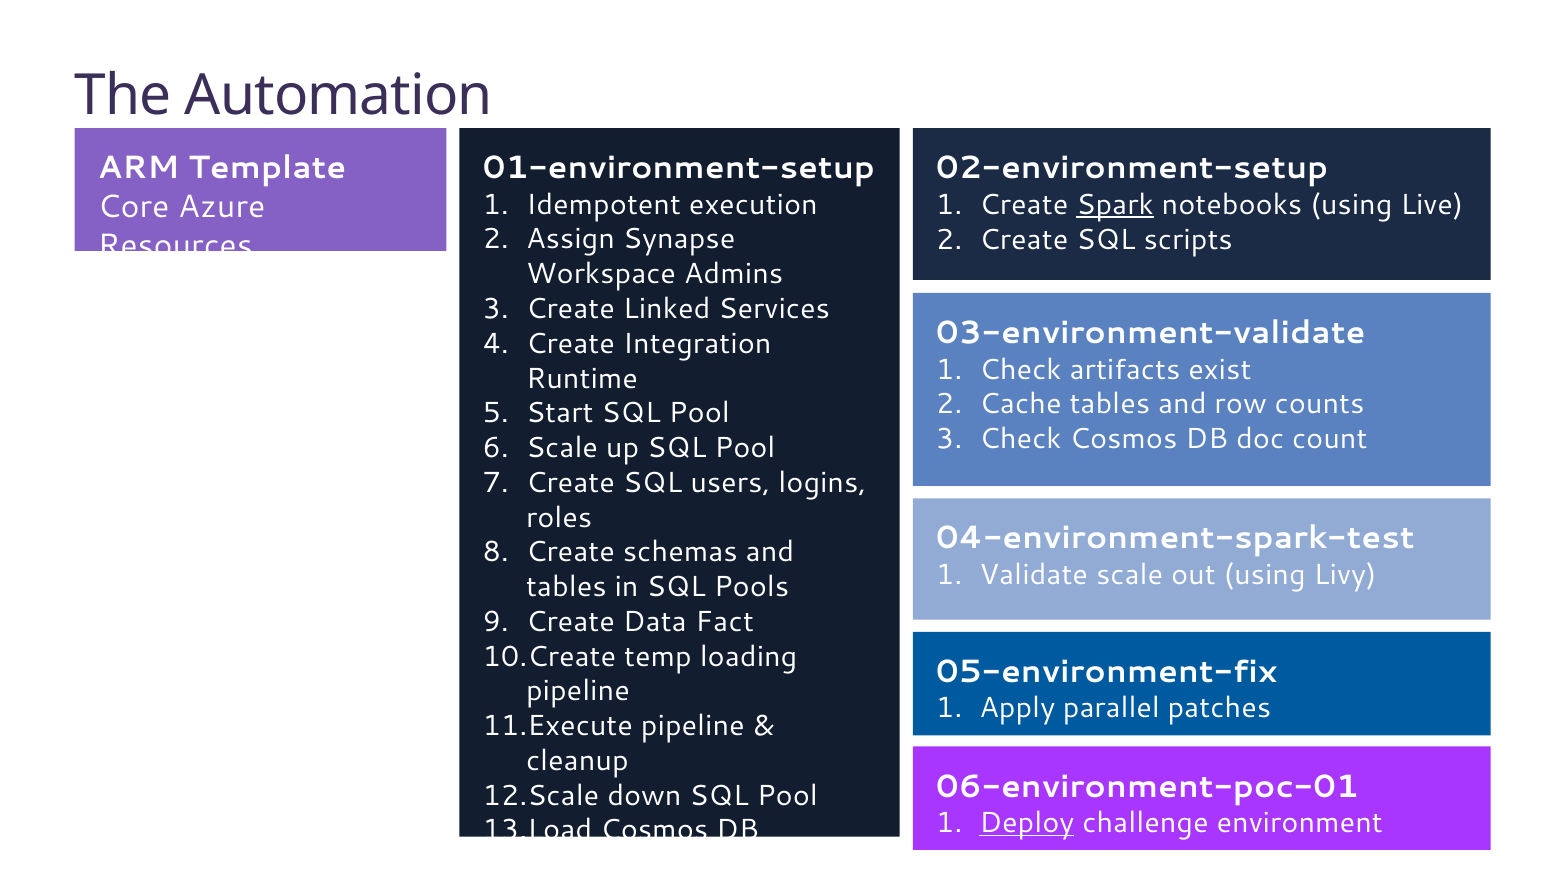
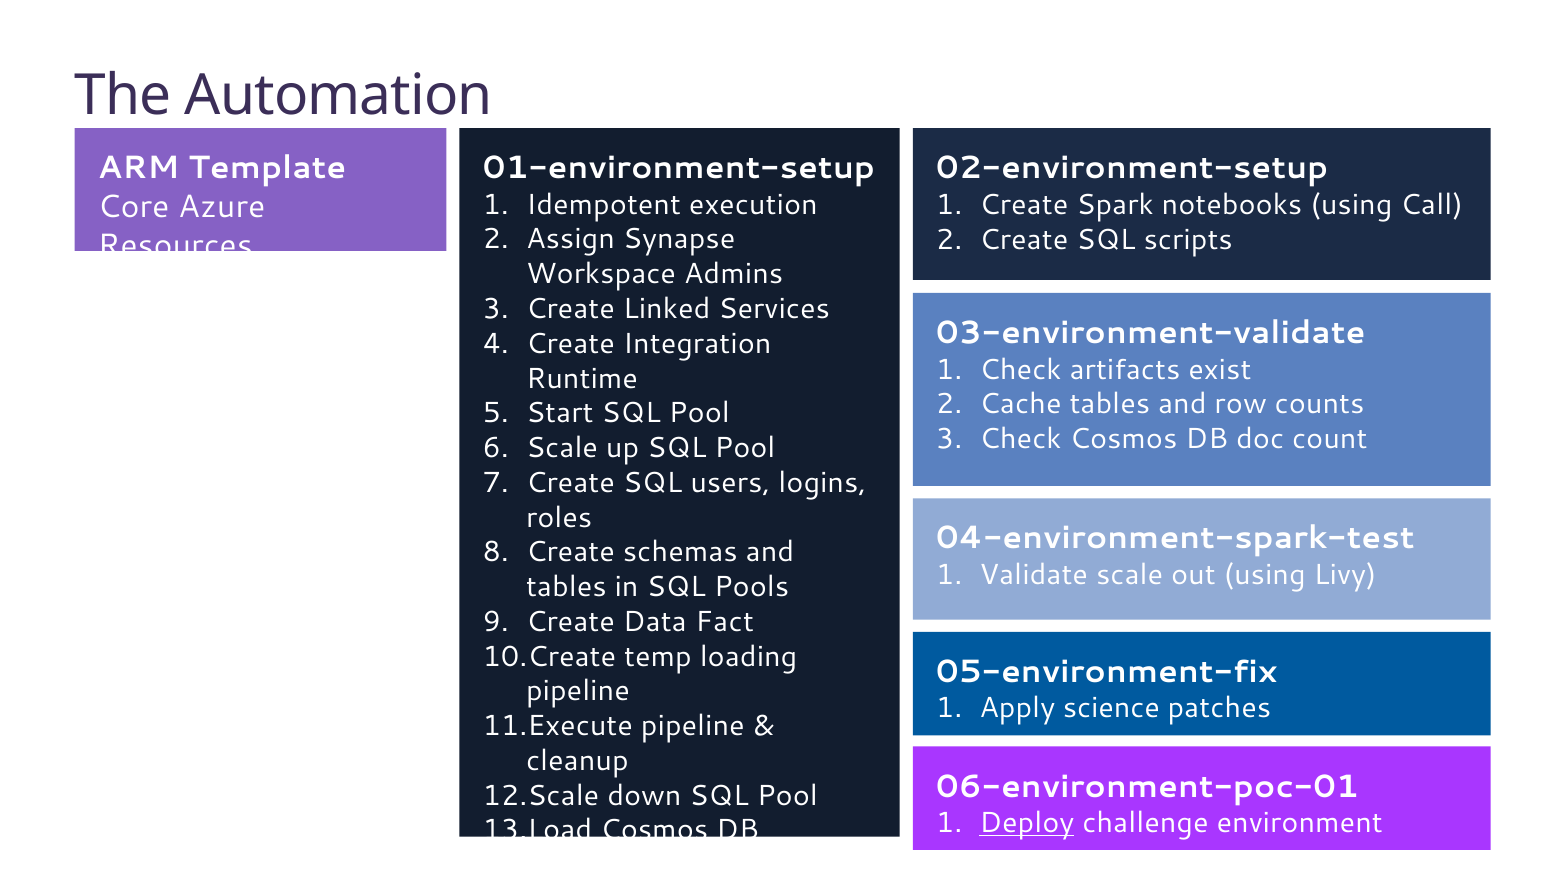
Spark underline: present -> none (1115, 205)
Live: Live -> Call (1432, 205)
parallel: parallel -> science (1111, 708)
